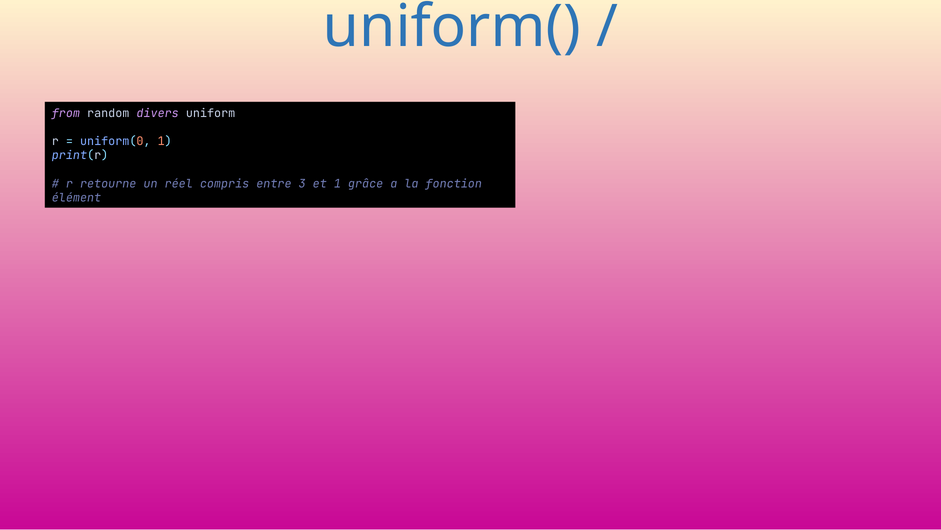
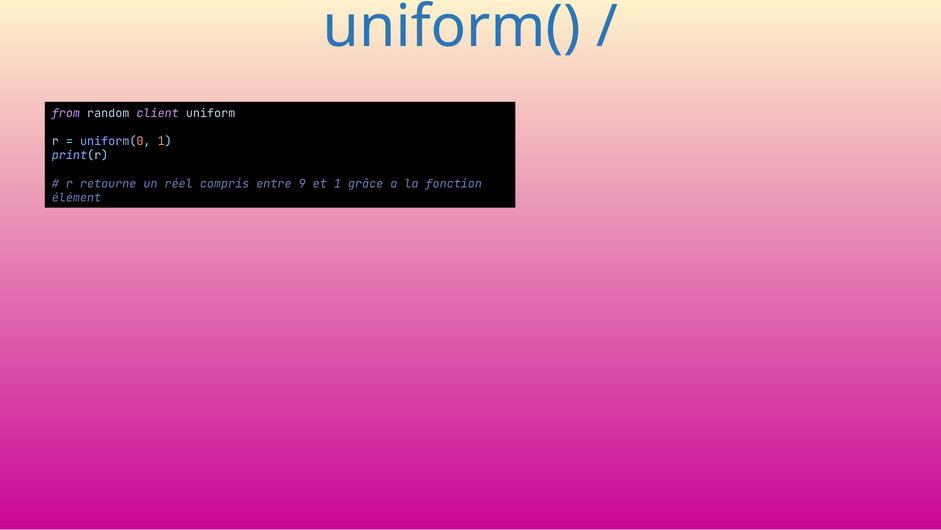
divers: divers -> client (158, 113)
3: 3 -> 9 (302, 184)
